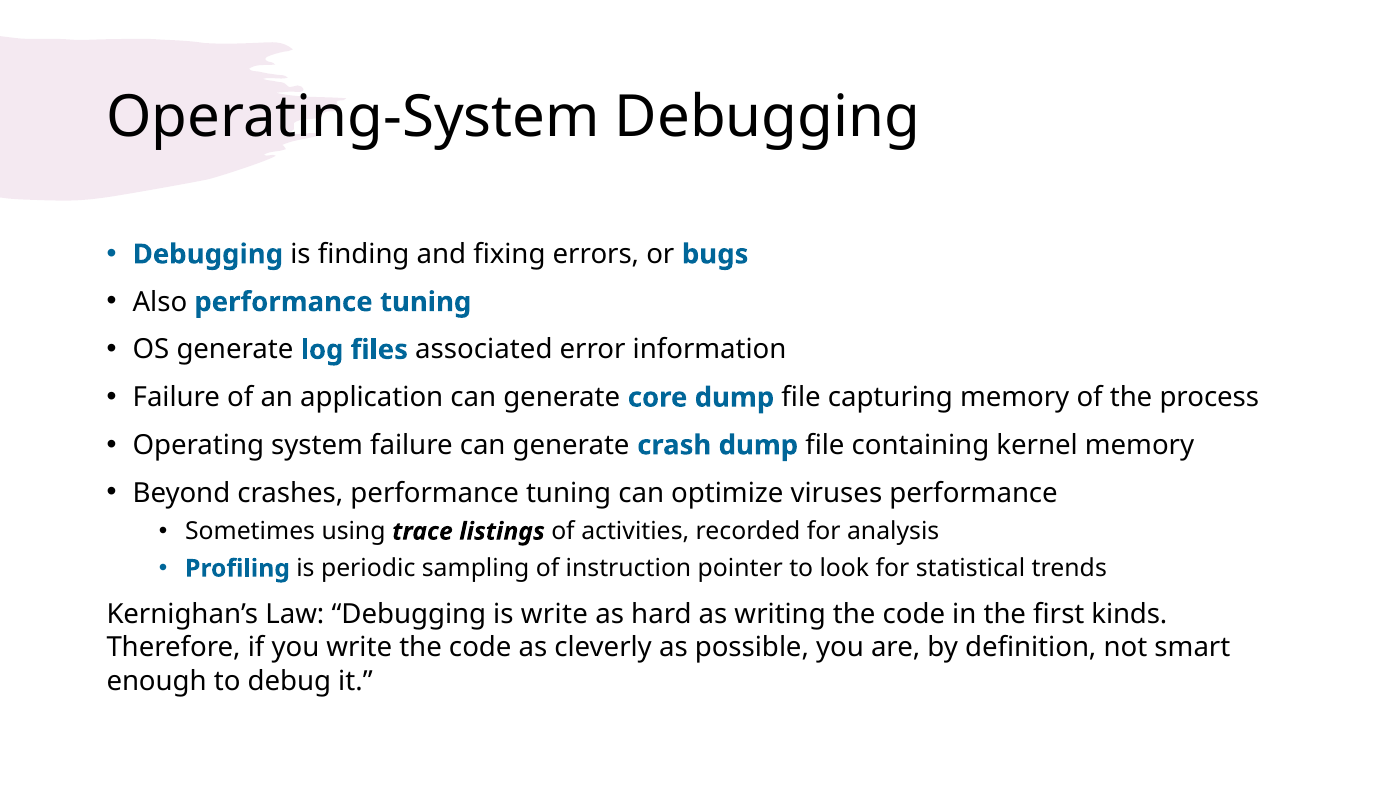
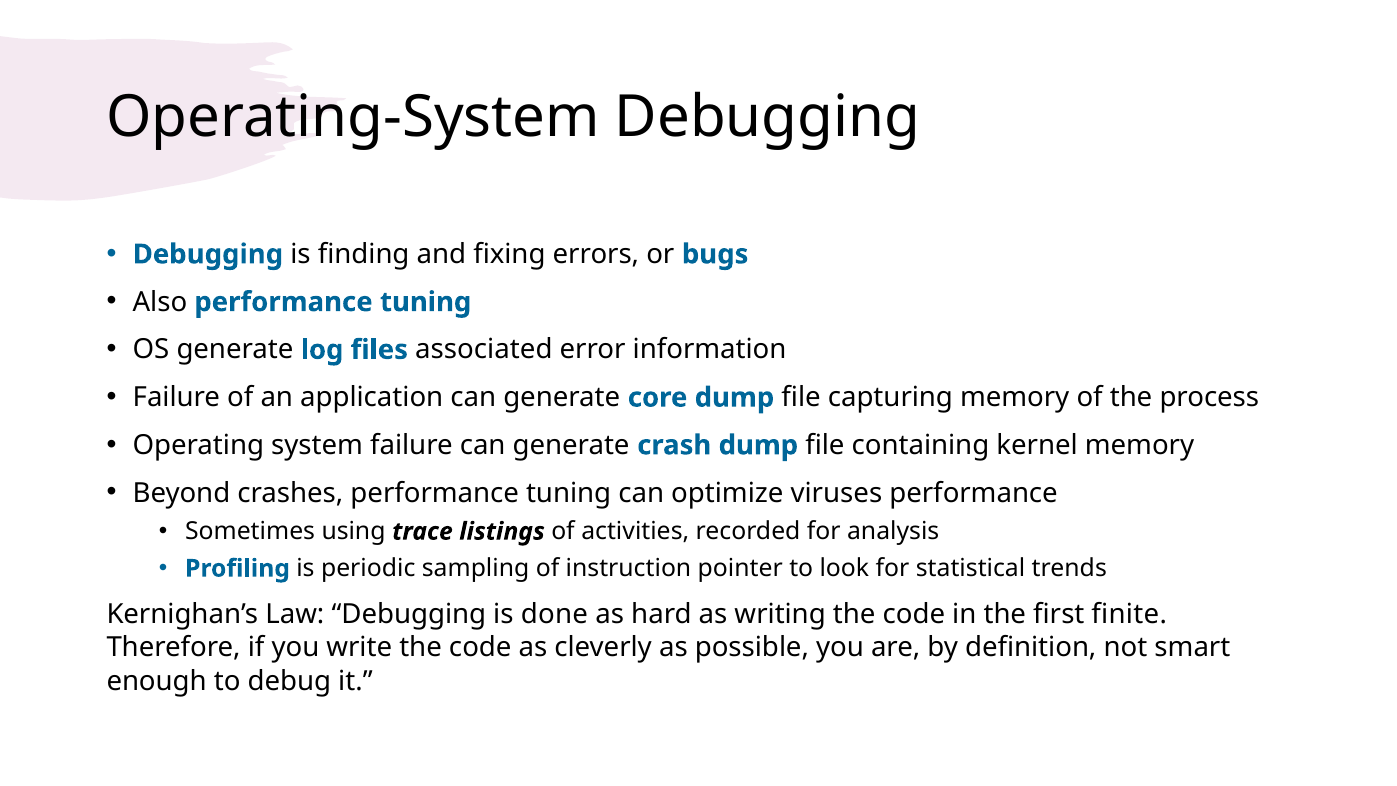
is write: write -> done (554, 615)
kinds: kinds -> finite (1129, 615)
